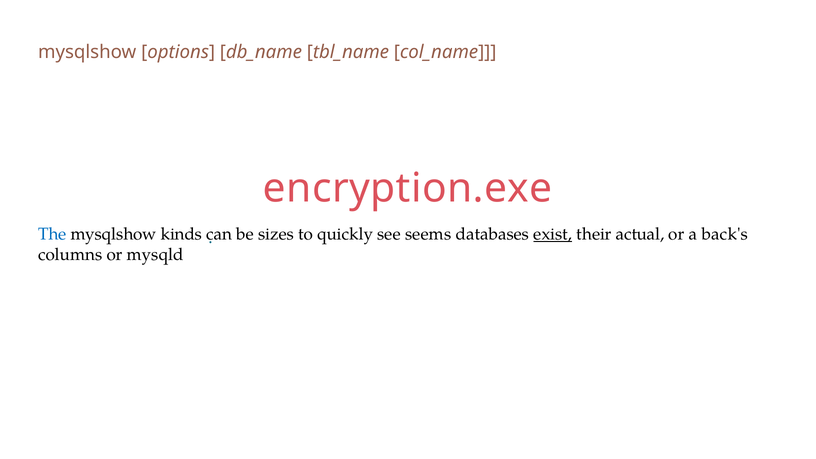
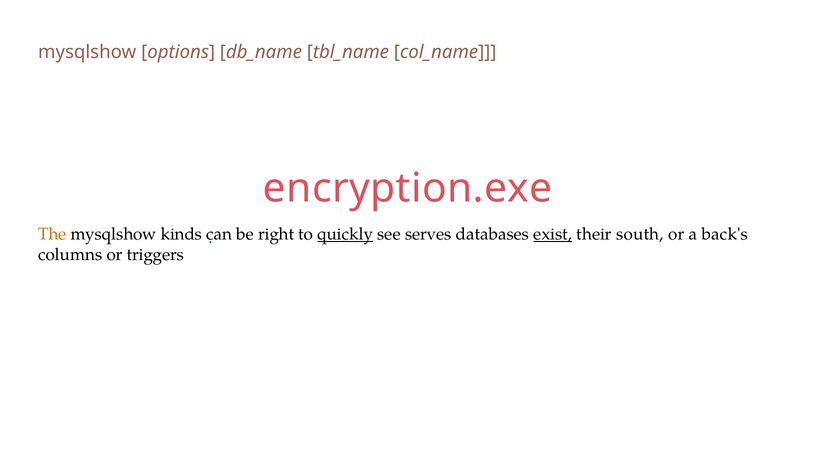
The colour: blue -> orange (52, 234)
sizes: sizes -> right (276, 234)
quickly underline: none -> present (345, 234)
seems: seems -> serves (428, 234)
actual: actual -> south (640, 234)
mysqld: mysqld -> triggers (155, 255)
